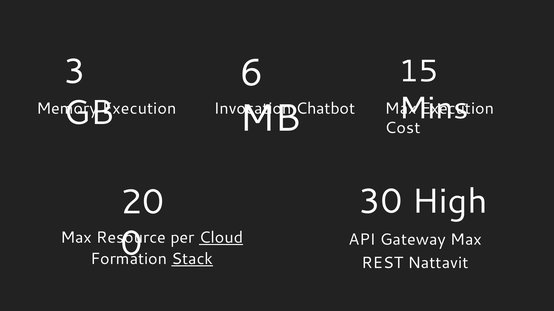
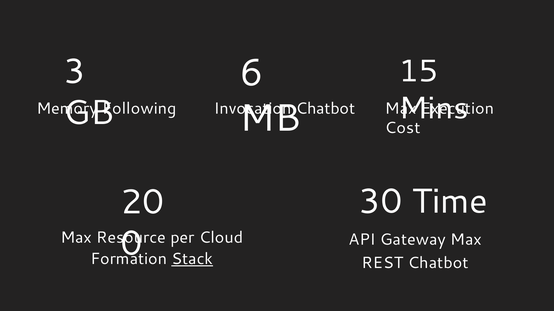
Execution: Execution -> Following (139, 109)
High: High -> Time (450, 202)
Cloud underline: present -> none (221, 238)
REST Nattavit: Nattavit -> Chatbot (438, 263)
